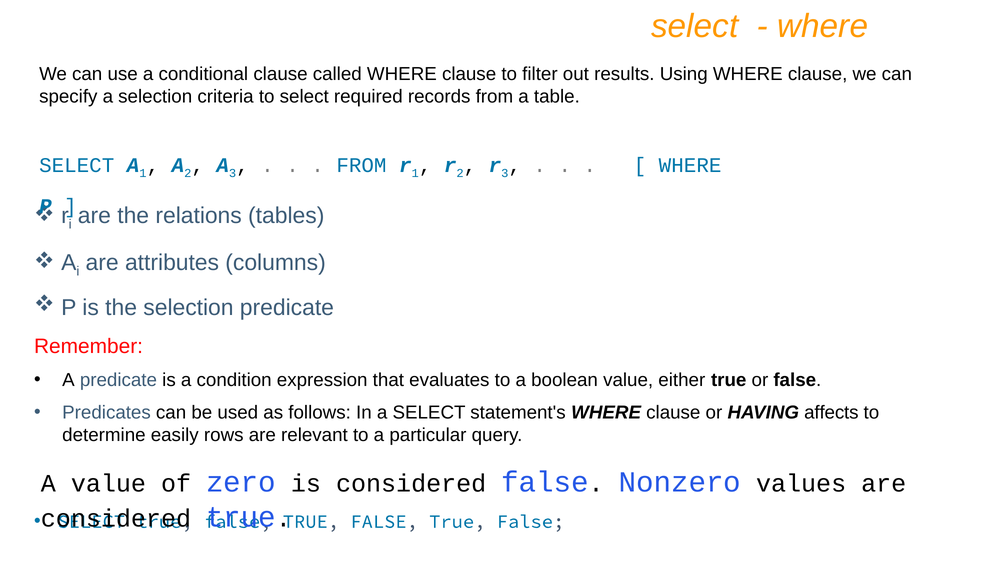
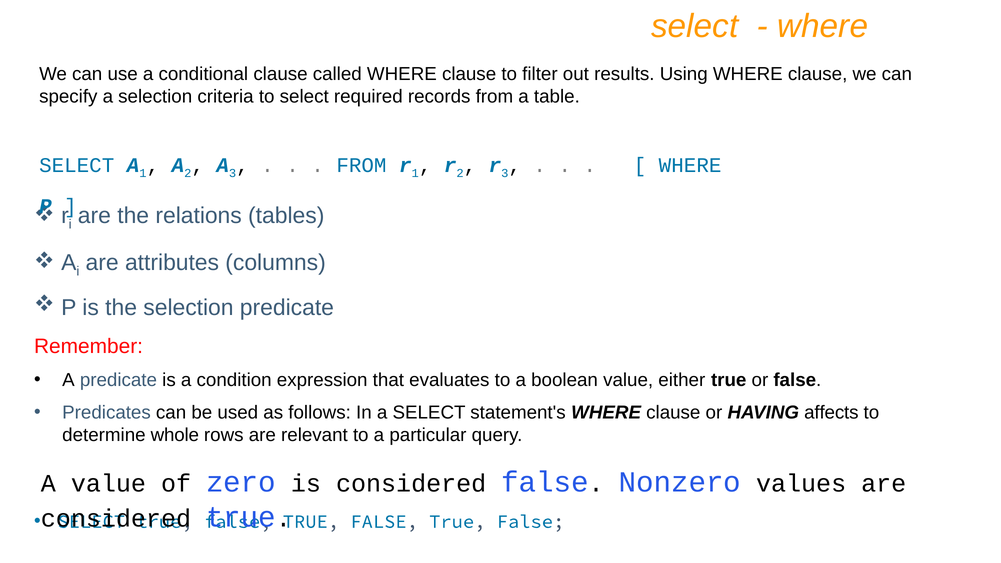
easily: easily -> whole (175, 435)
